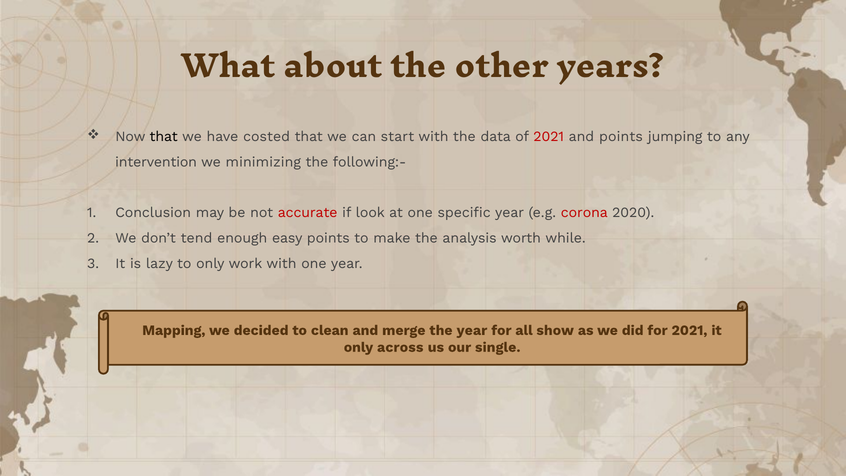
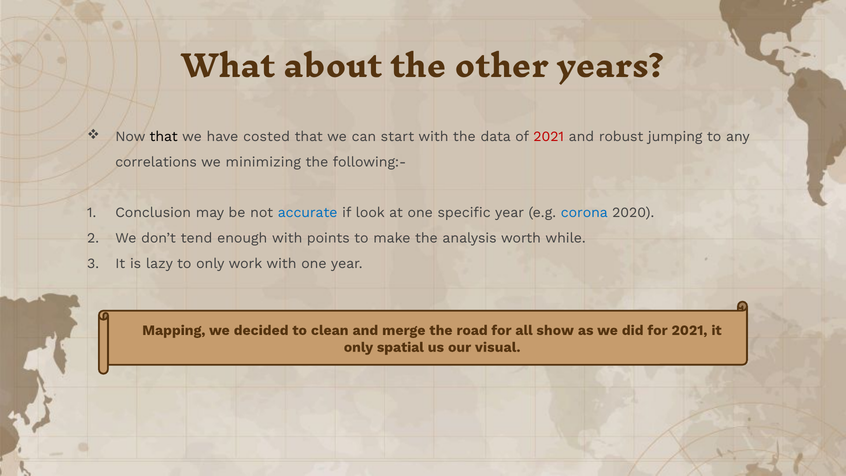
and points: points -> robust (621, 137)
intervention: intervention -> correlations (156, 162)
accurate colour: red -> blue (308, 213)
corona colour: red -> blue (584, 213)
enough easy: easy -> with (287, 238)
the year: year -> road (472, 330)
across: across -> spatial (400, 347)
single: single -> visual (498, 347)
